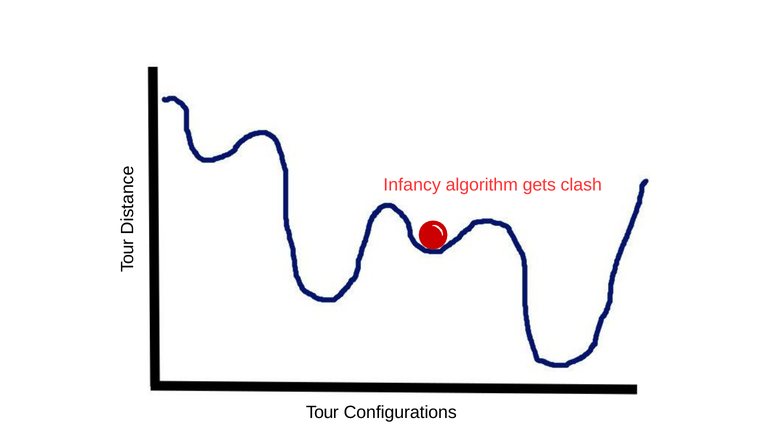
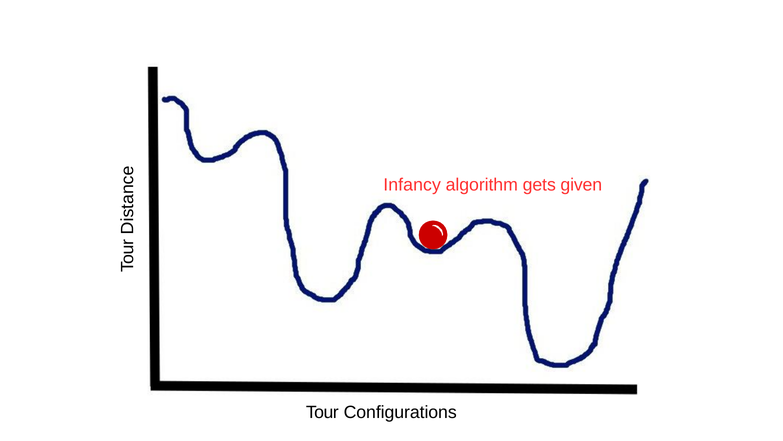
clash: clash -> given (581, 184)
